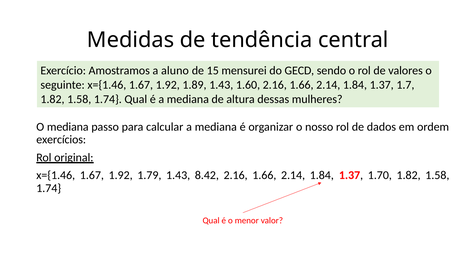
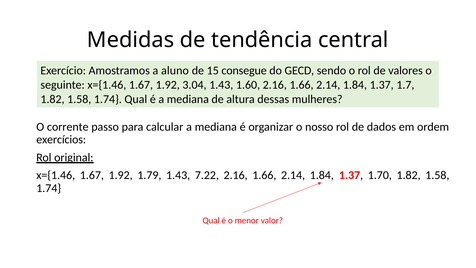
mensurei: mensurei -> consegue (244, 71)
1.89: 1.89 -> 3.04 (195, 85)
O mediana: mediana -> corrente (68, 127)
8.42: 8.42 -> 7.22 (207, 175)
